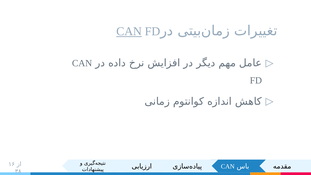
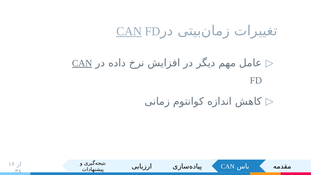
CAN underline: none -> present (82, 63)
